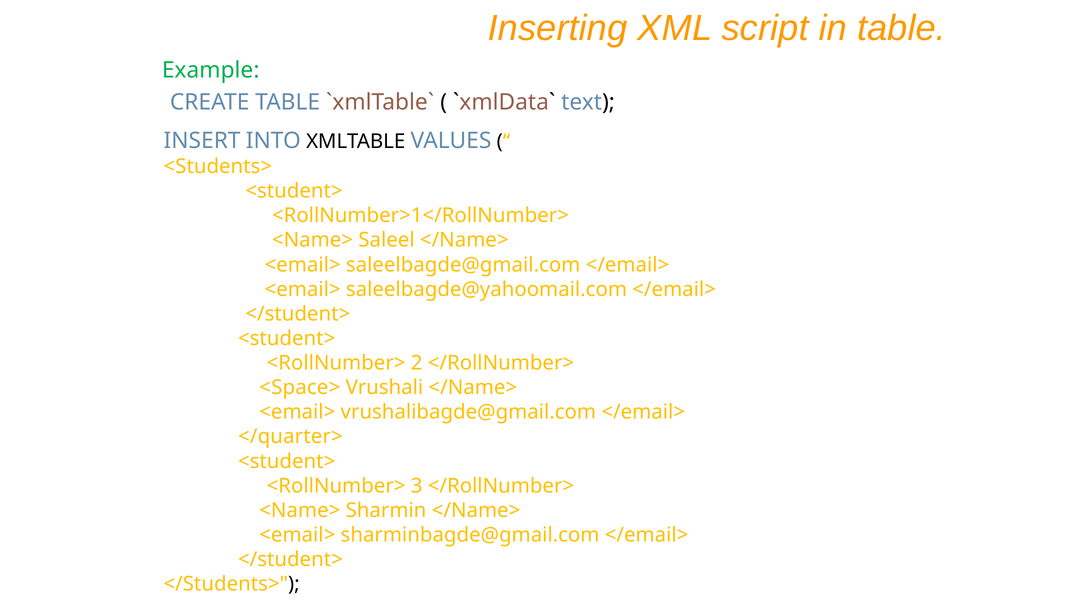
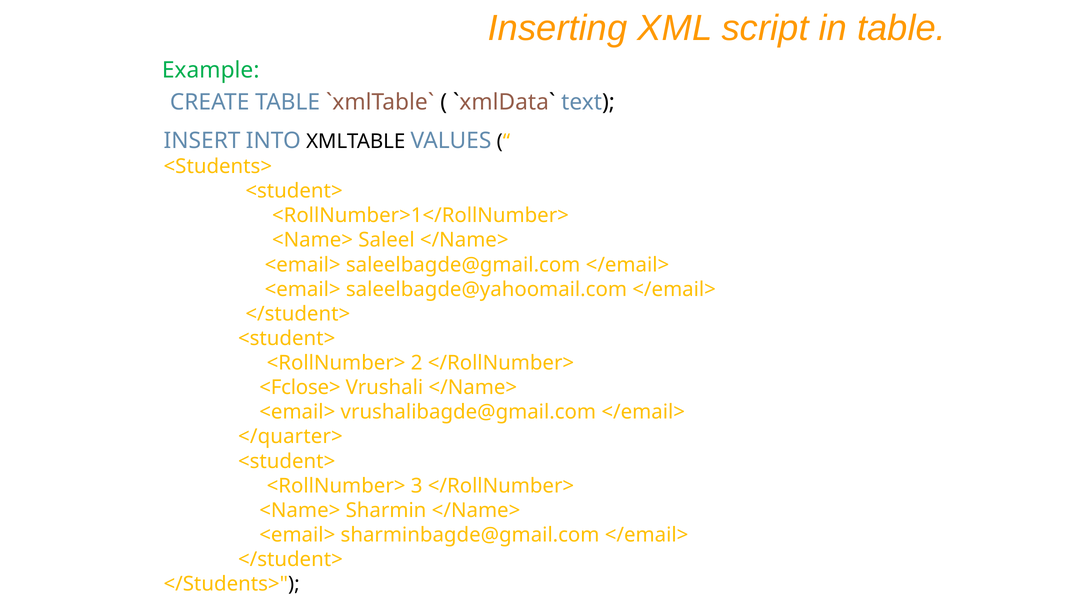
<Space>: <Space> -> <Fclose> (300, 387)
